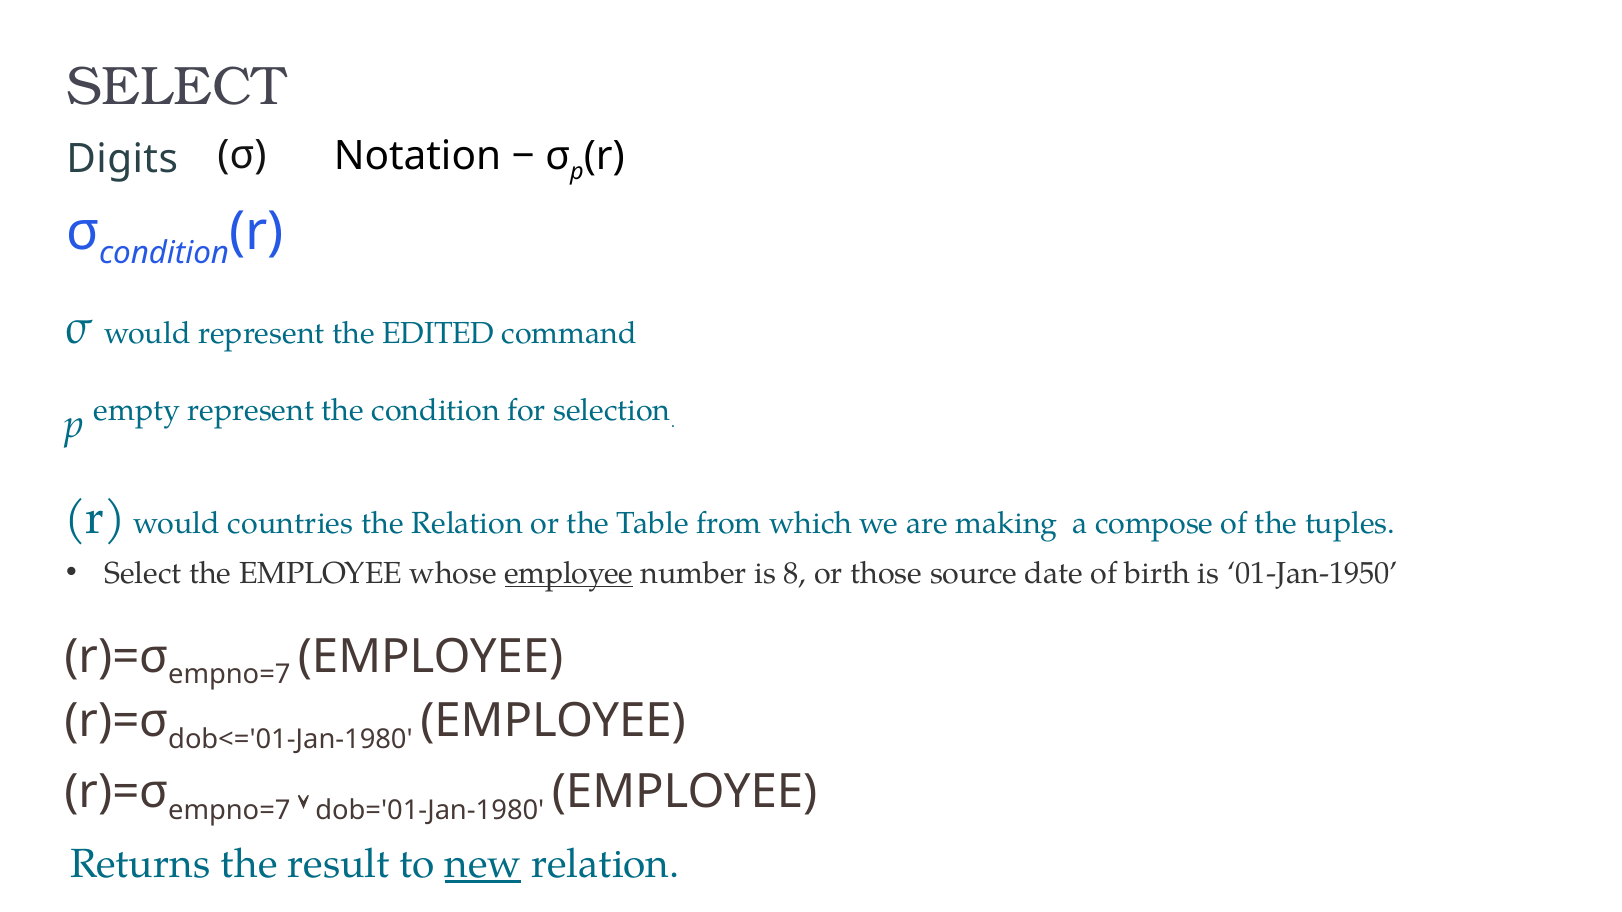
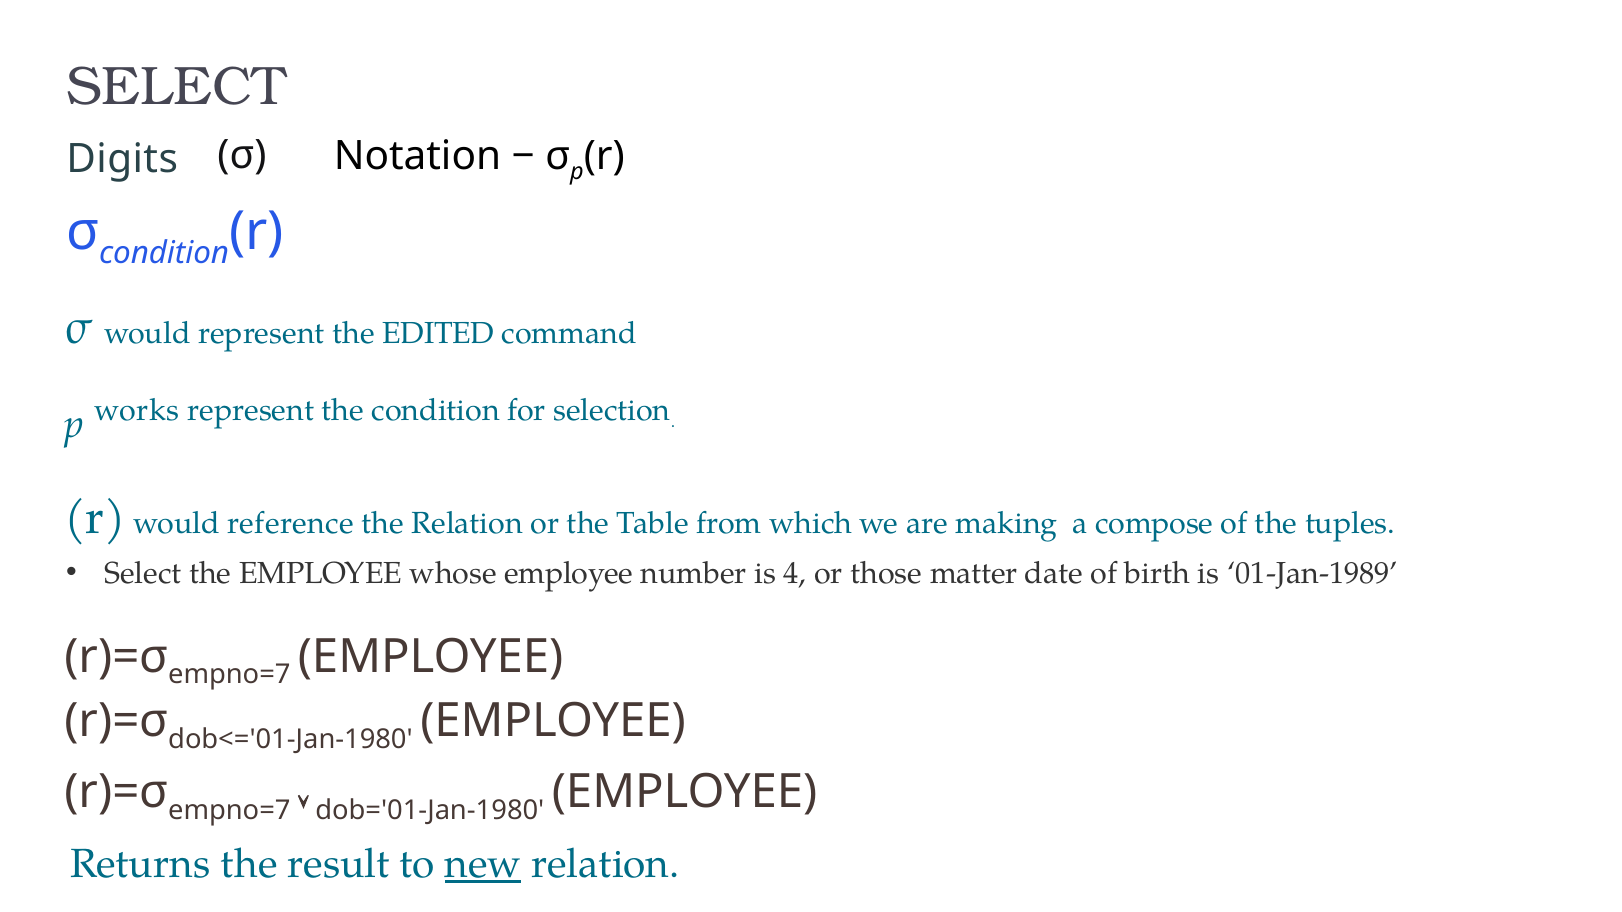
empty: empty -> works (137, 411)
countries: countries -> reference (291, 524)
employee underline: present -> none (569, 574)
8: 8 -> 4 (795, 574)
source: source -> matter (974, 574)
01-Jan-1950: 01-Jan-1950 -> 01-Jan-1989 (1313, 574)
